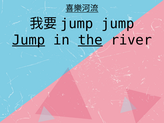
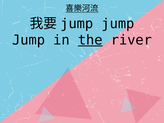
Jump underline: present -> none (29, 40)
